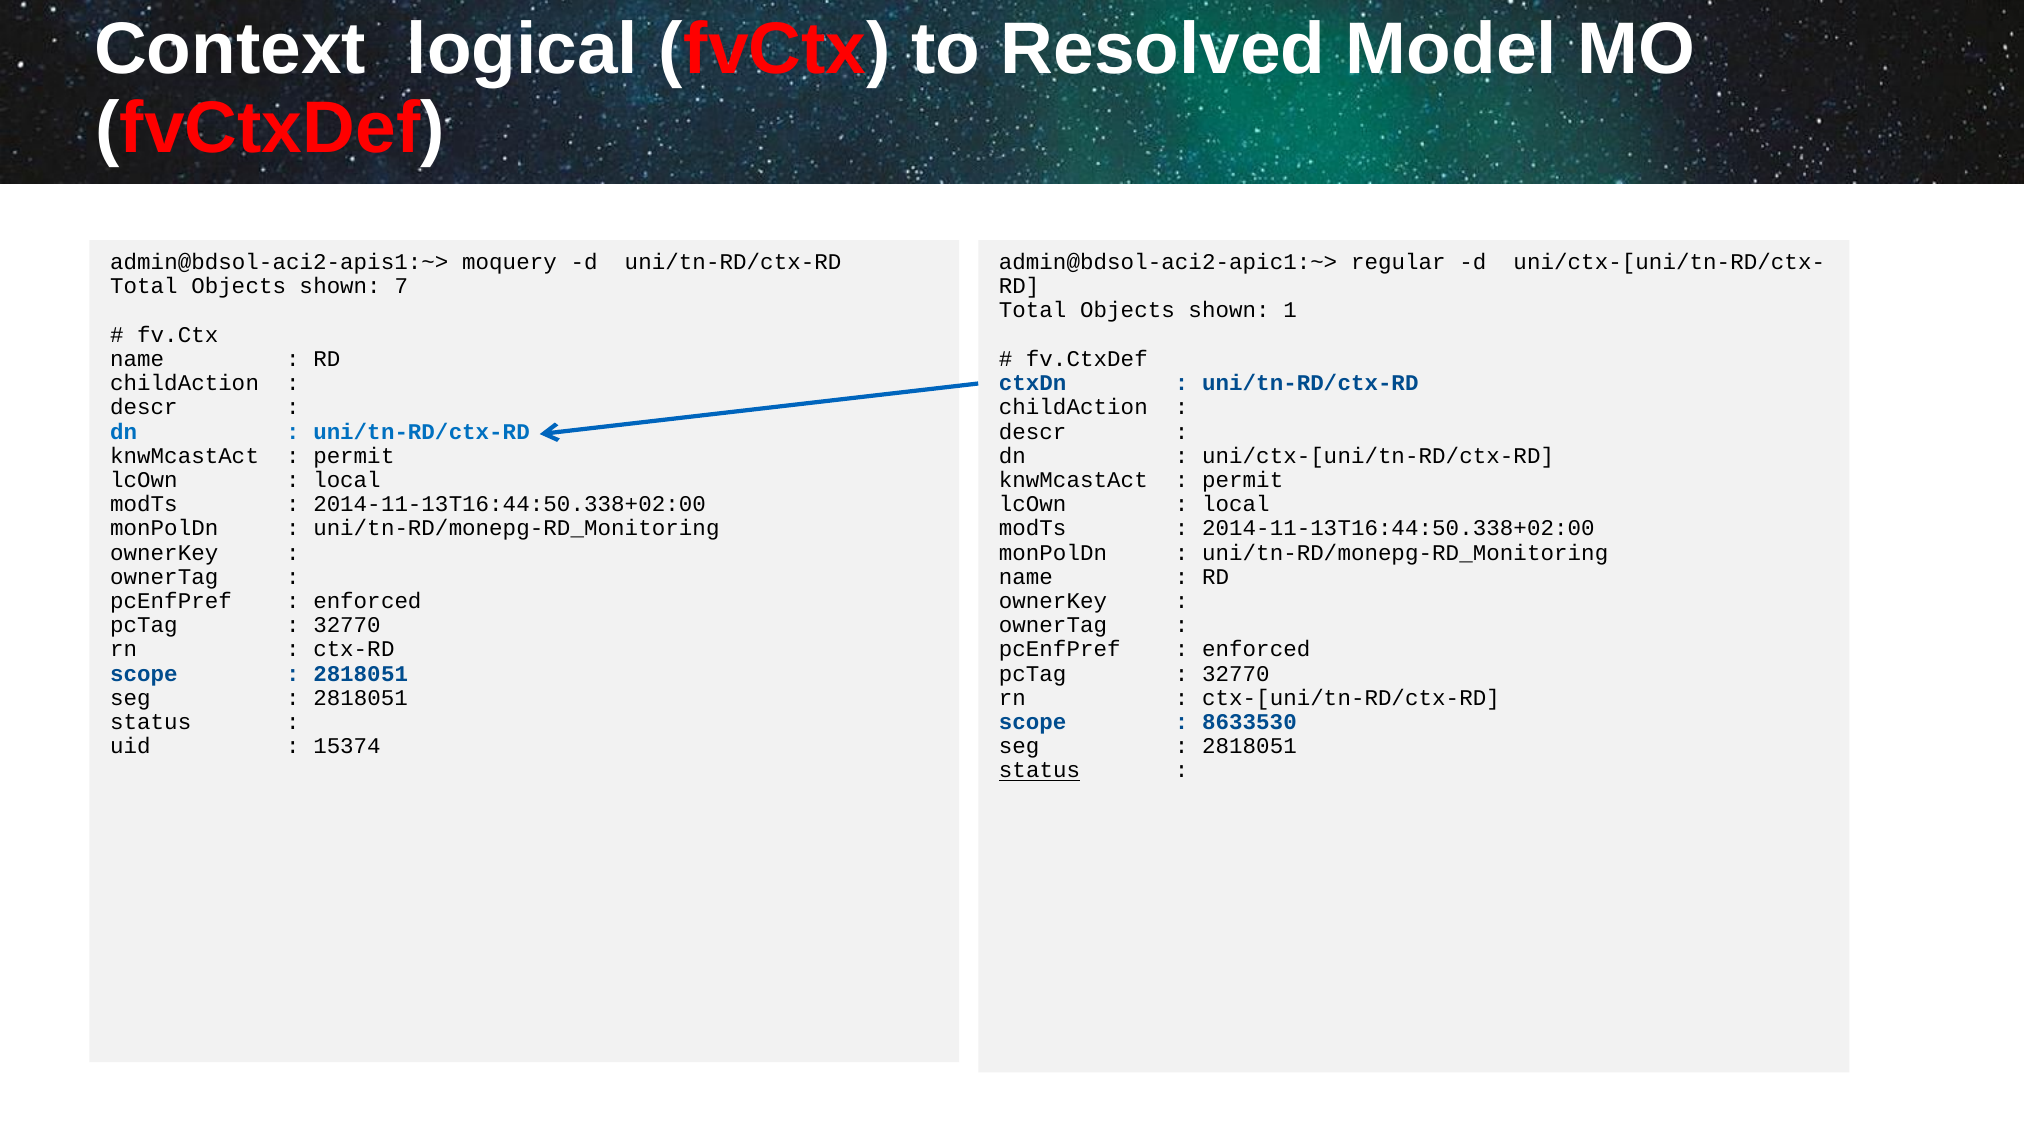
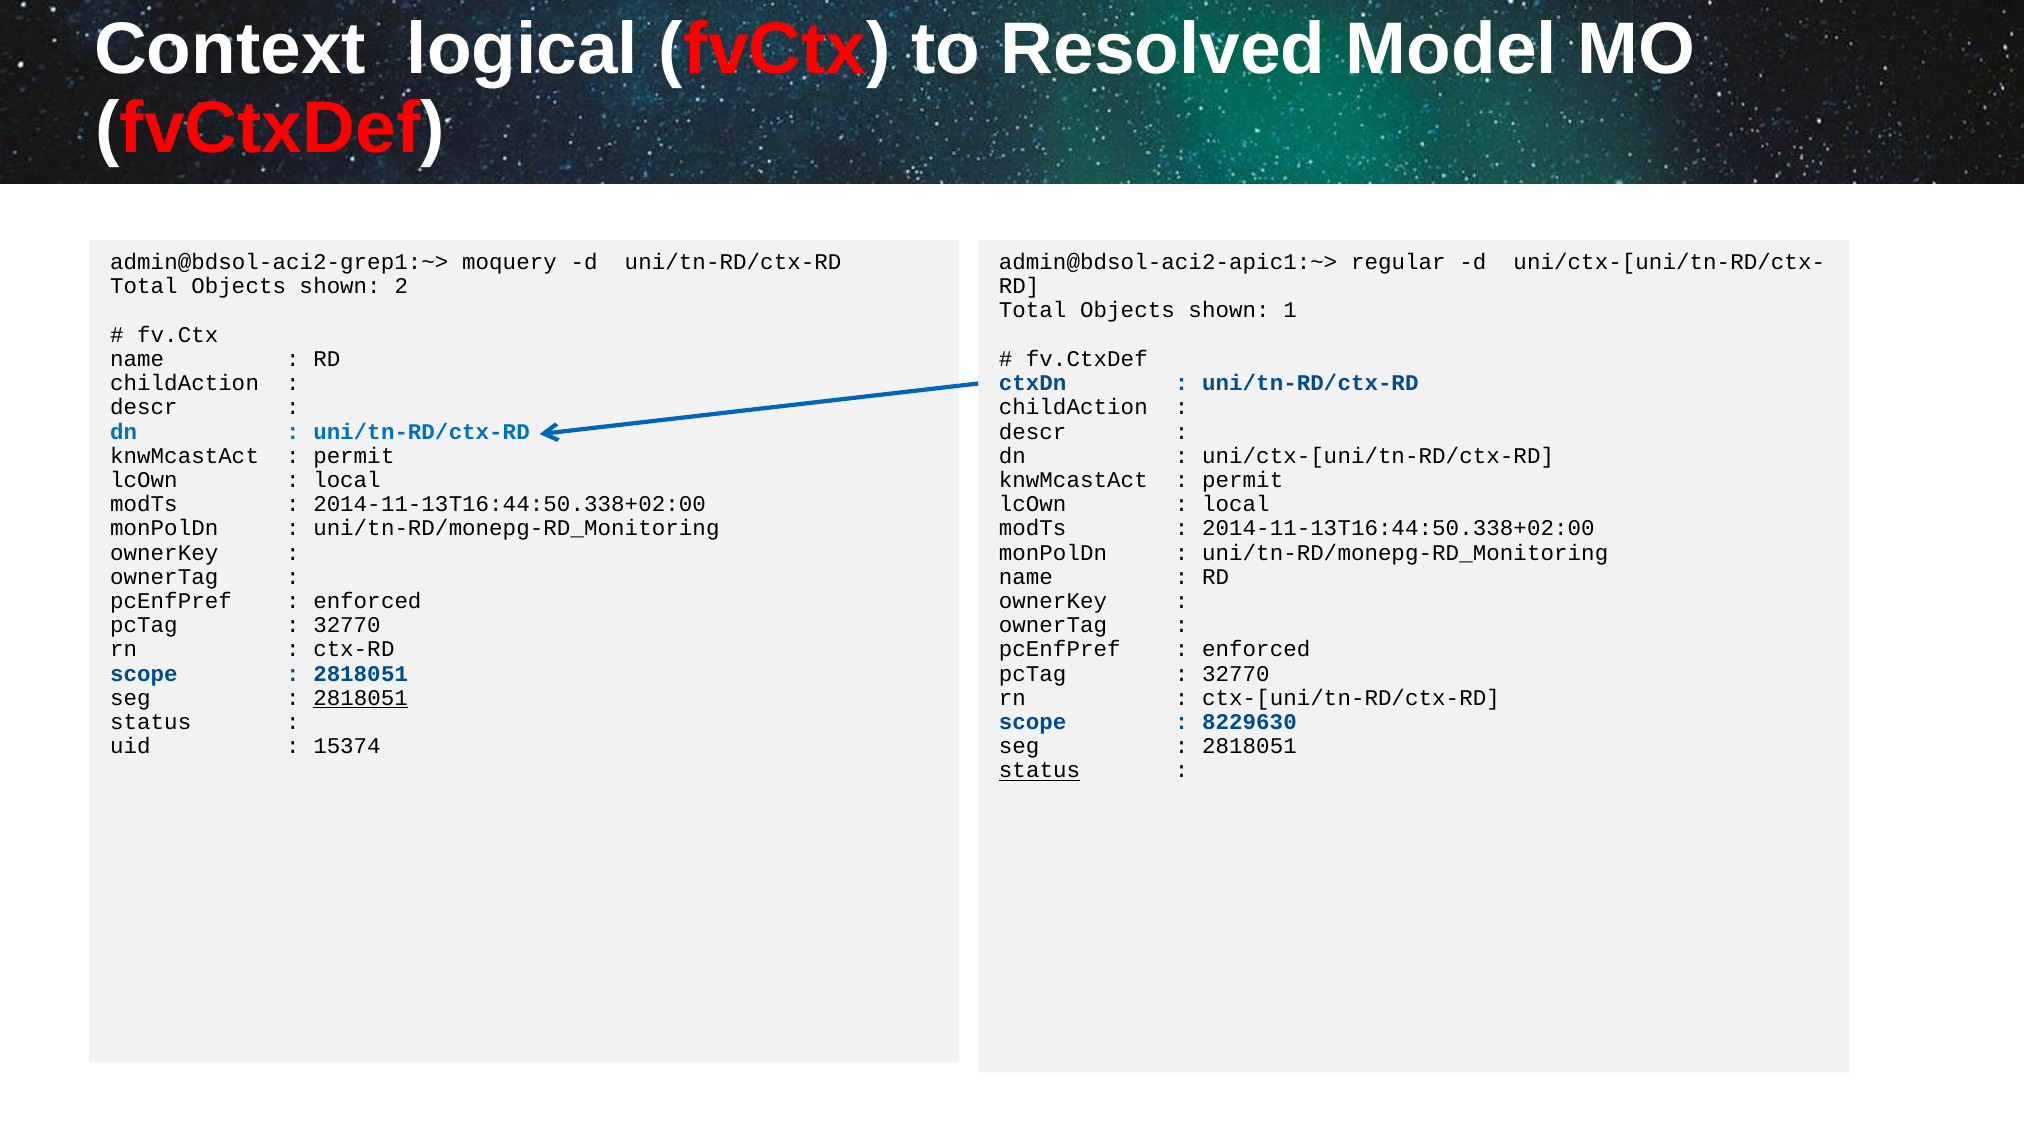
admin@bdsol-aci2-apis1:~>: admin@bdsol-aci2-apis1:~> -> admin@bdsol-aci2-grep1:~> (279, 262)
7: 7 -> 2 (401, 286)
2818051 underline: none -> present (361, 698)
8633530: 8633530 -> 8229630 (1249, 723)
